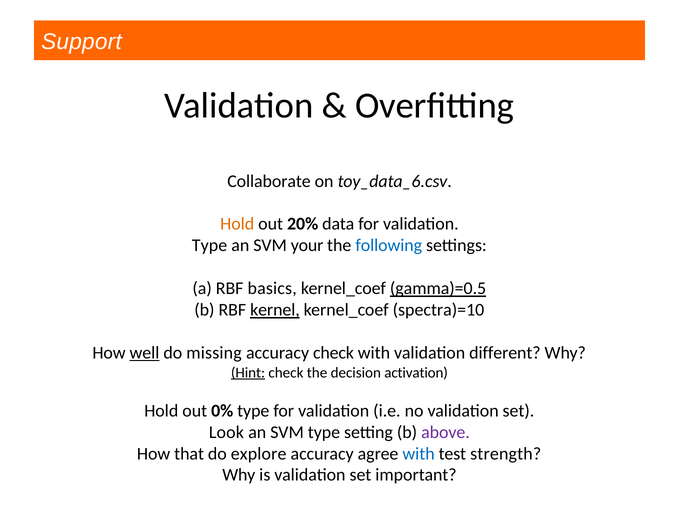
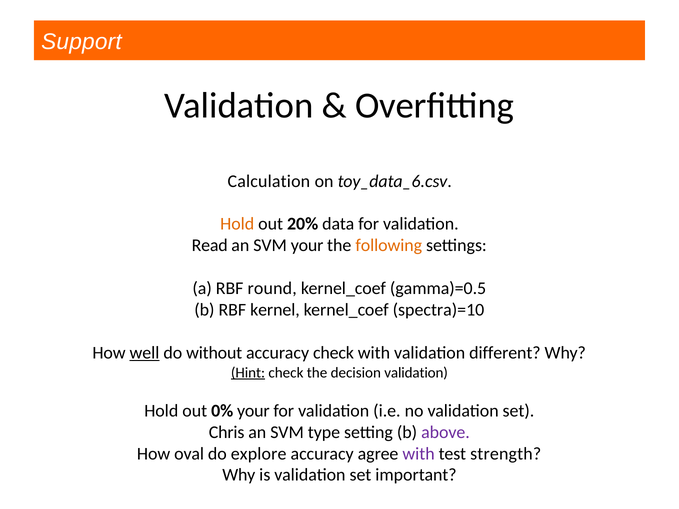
Collaborate: Collaborate -> Calculation (269, 181)
Type: Type -> Read (210, 246)
following colour: blue -> orange (389, 246)
basics: basics -> round (272, 289)
gamma)=0.5 underline: present -> none (438, 289)
kernel underline: present -> none (275, 310)
missing: missing -> without (214, 353)
decision activation: activation -> validation (416, 373)
0% type: type -> your (253, 411)
Look: Look -> Chris (227, 432)
that: that -> oval (189, 454)
with colour: blue -> purple (419, 454)
